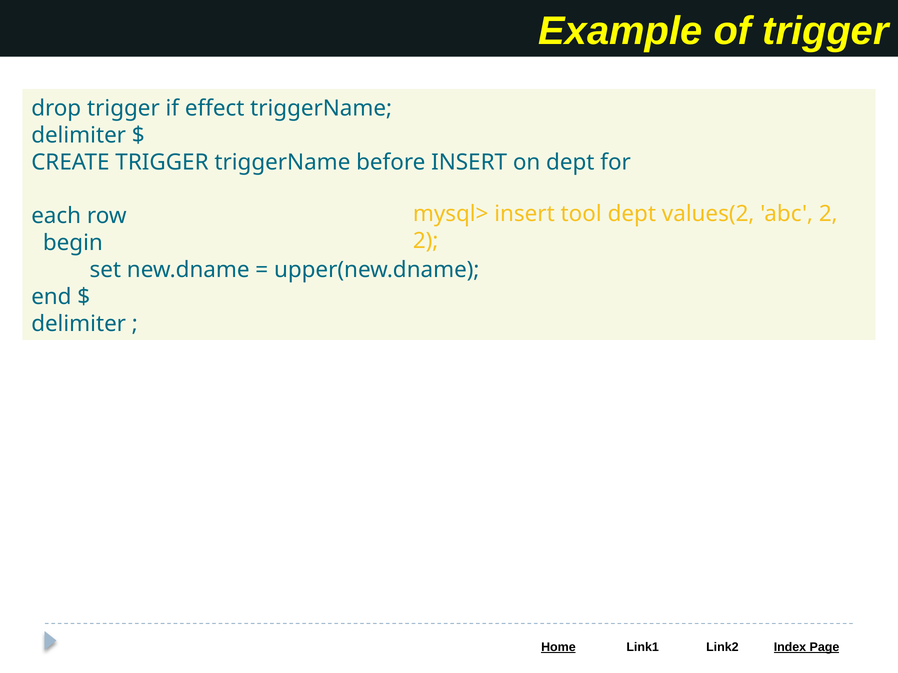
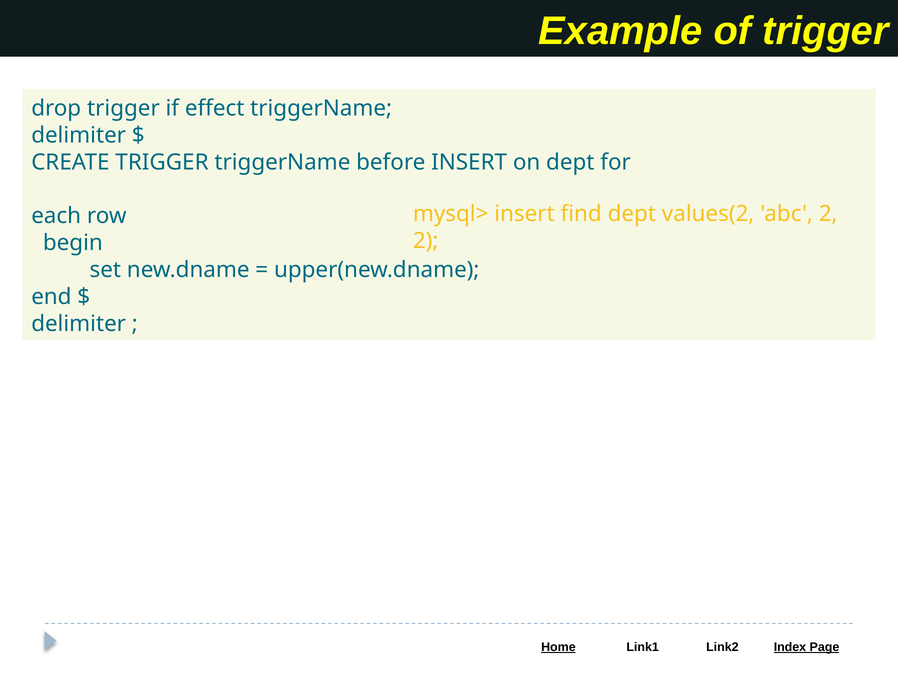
tool: tool -> find (581, 214)
